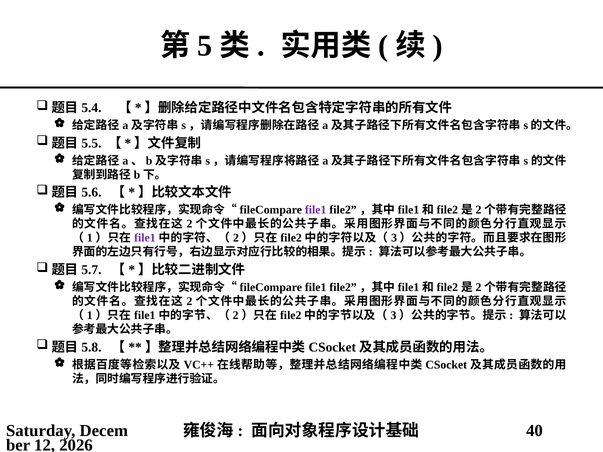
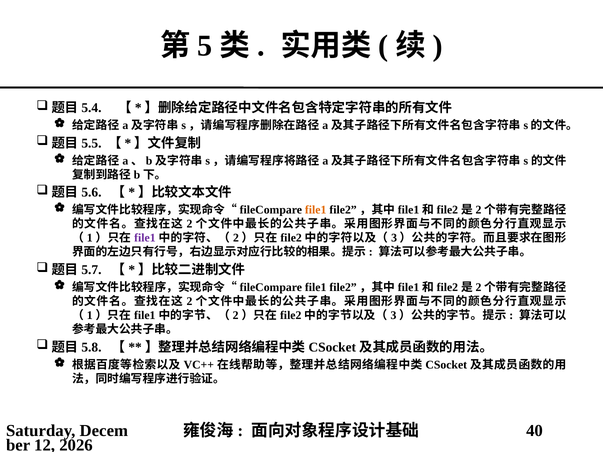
file1 colour: purple -> orange (316, 210)
